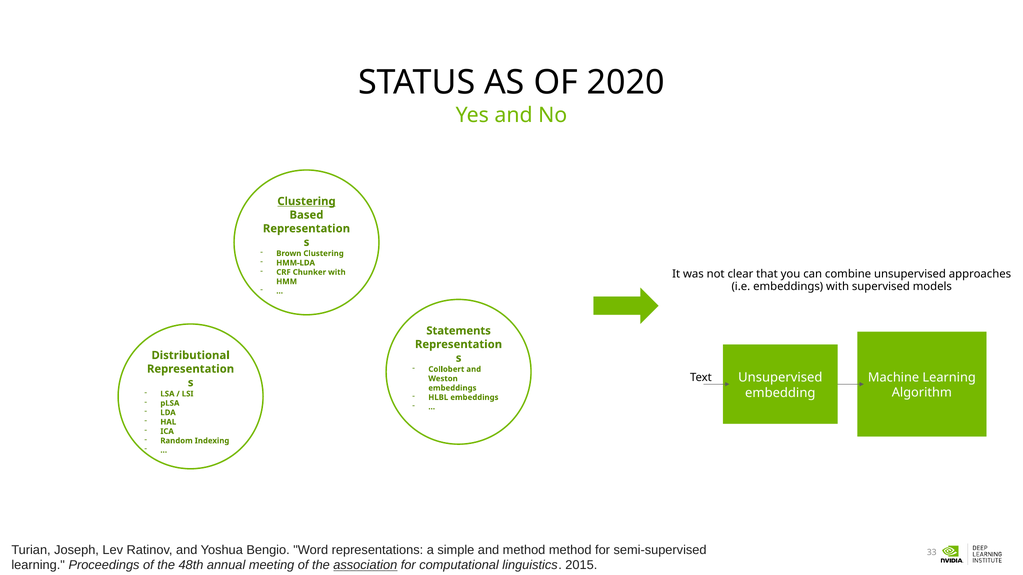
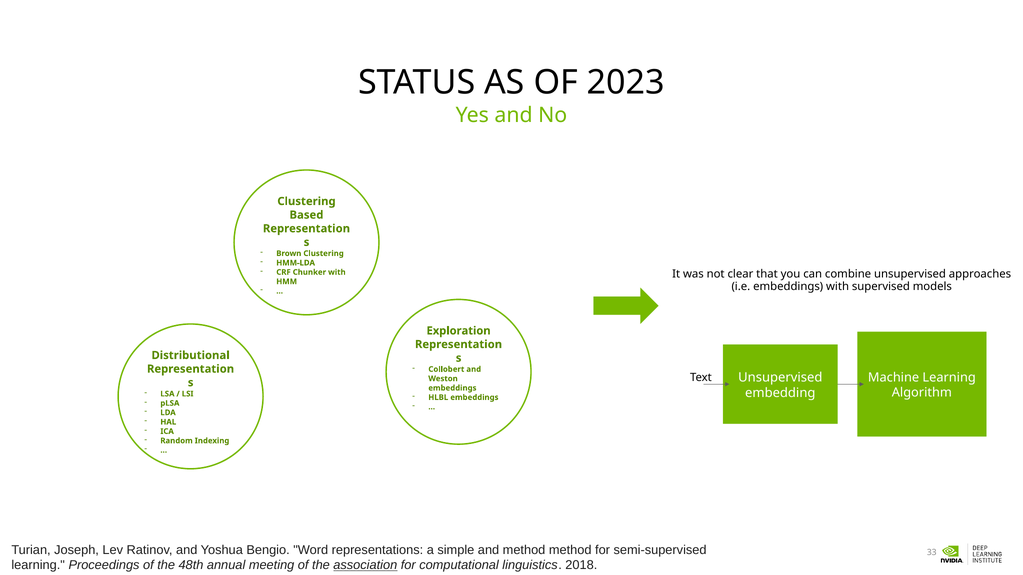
2020: 2020 -> 2023 (626, 82)
Clustering underline: present -> none (306, 201)
Statements: Statements -> Exploration (459, 331)
2015: 2015 -> 2018 (581, 566)
